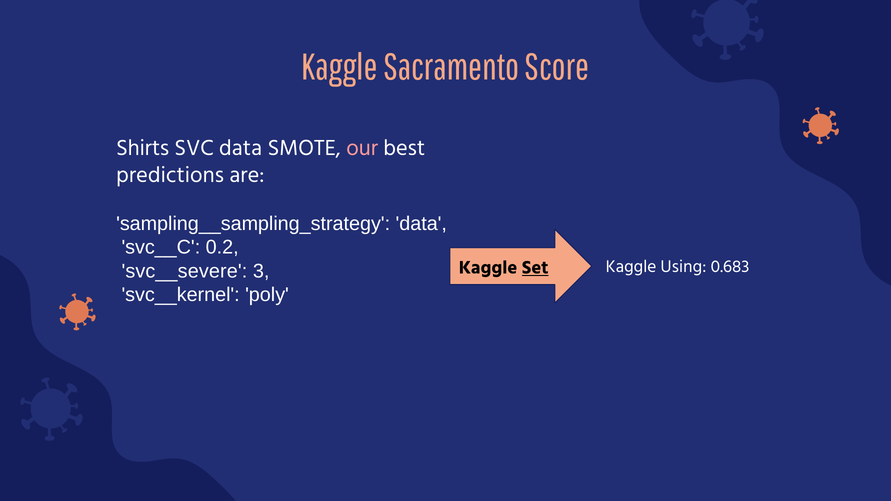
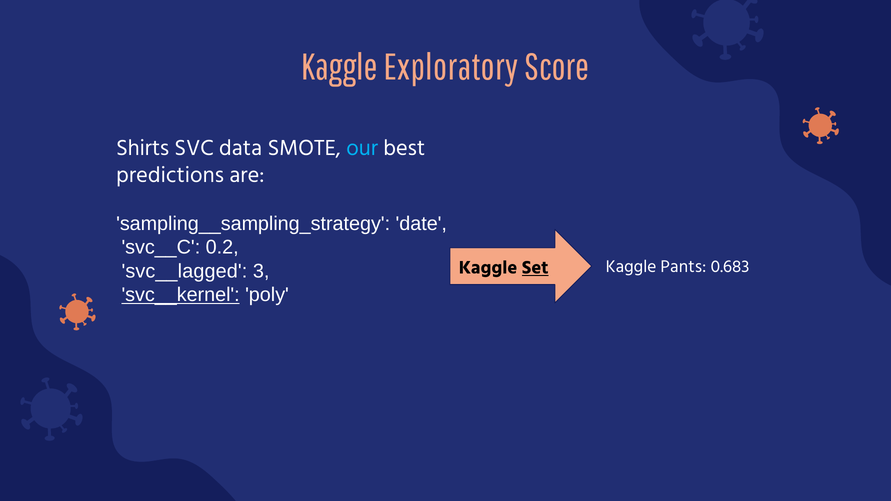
Sacramento: Sacramento -> Exploratory (451, 67)
our colour: pink -> light blue (362, 148)
sampling__sampling_strategy data: data -> date (421, 224)
svc__severe: svc__severe -> svc__lagged (184, 271)
Using: Using -> Pants (683, 266)
svc__kernel underline: none -> present (181, 295)
